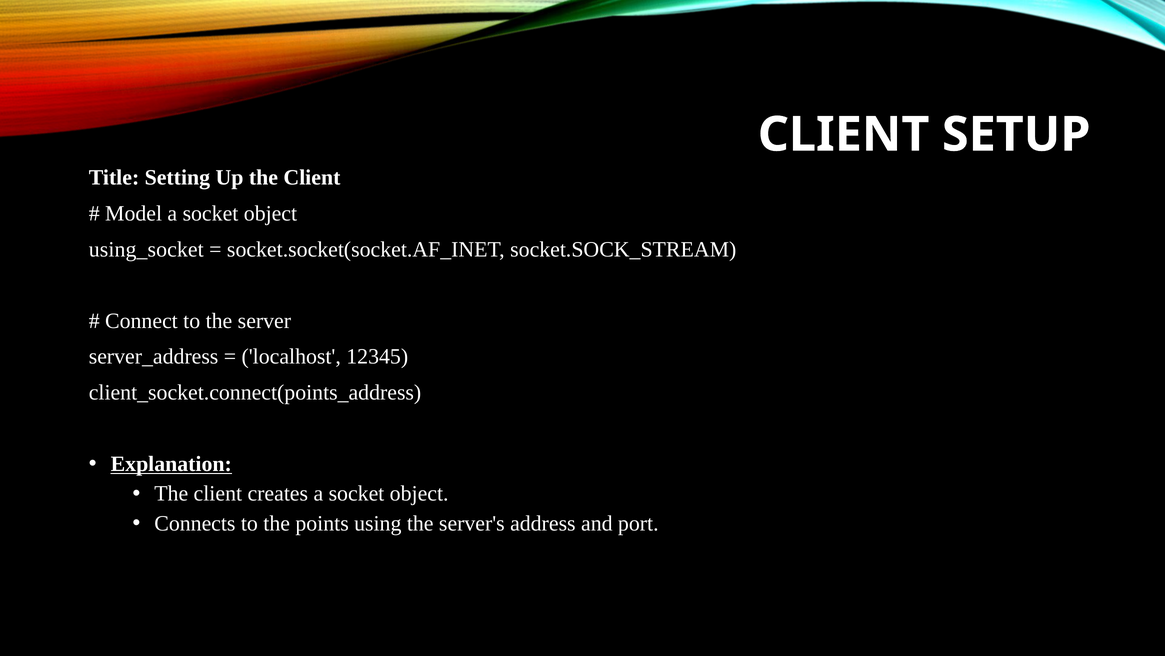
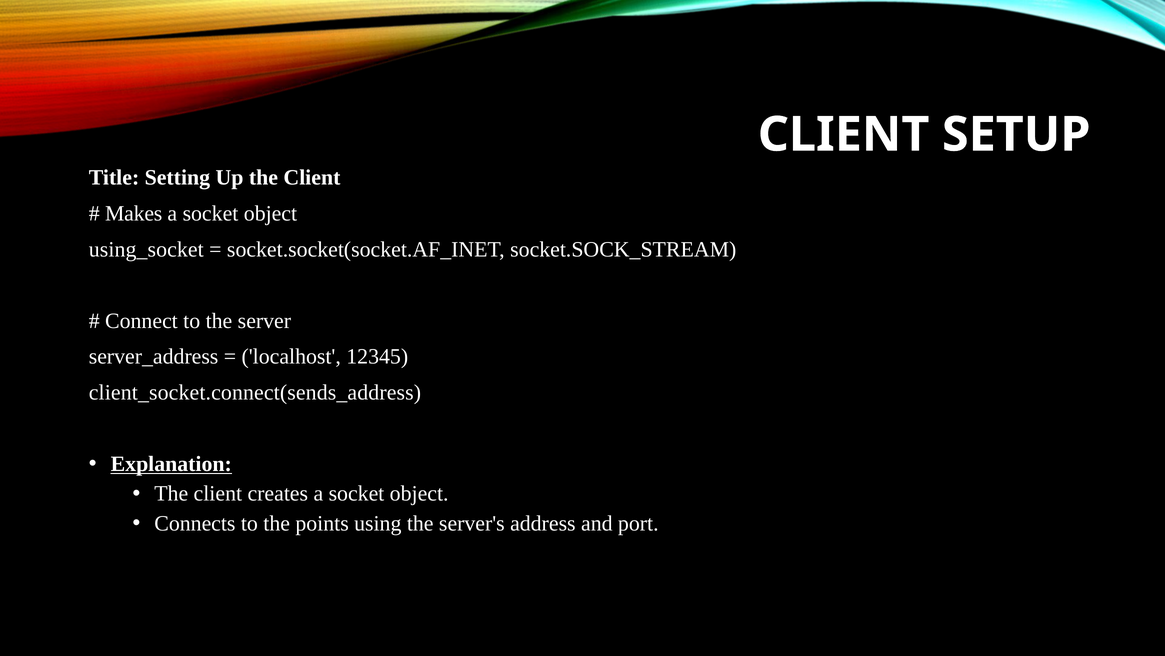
Model: Model -> Makes (134, 213)
client_socket.connect(points_address: client_socket.connect(points_address -> client_socket.connect(sends_address (255, 392)
